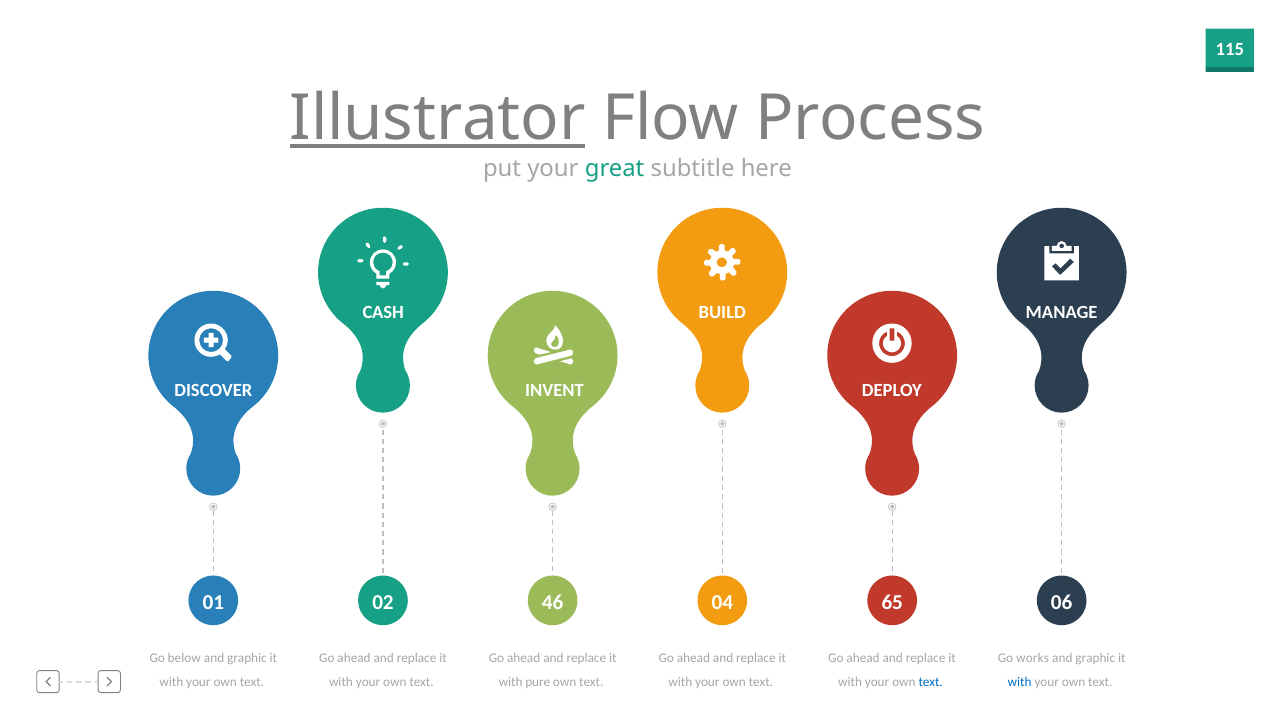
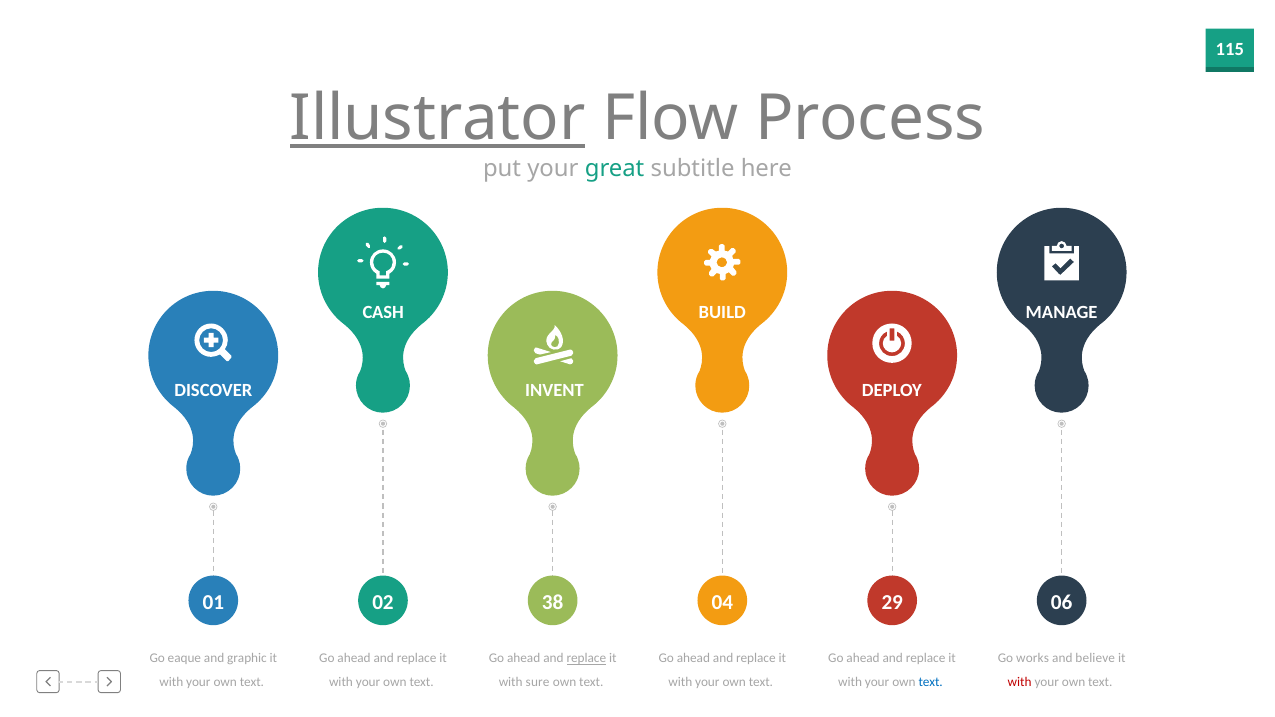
46: 46 -> 38 (553, 602)
65: 65 -> 29 (892, 602)
below: below -> eaque (184, 659)
replace underline: none -> present (586, 659)
graphic: graphic -> believe (1095, 659)
pure: pure -> sure (538, 683)
with colour: blue -> red (1020, 683)
